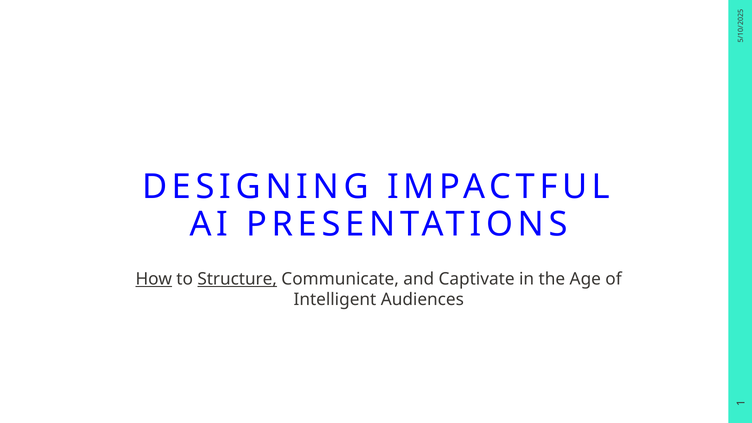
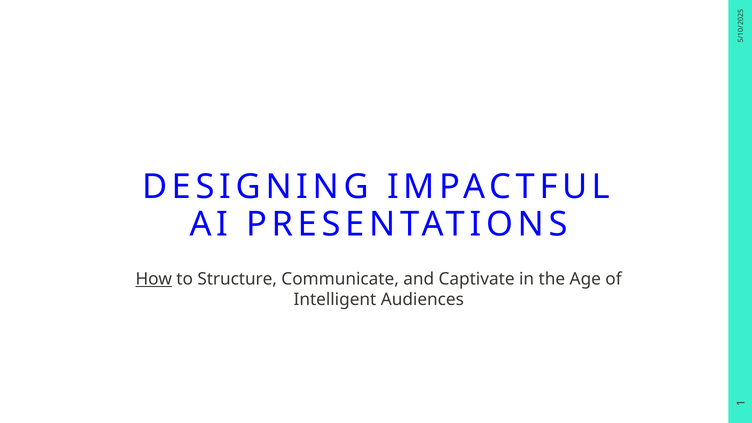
Structure underline: present -> none (237, 279)
